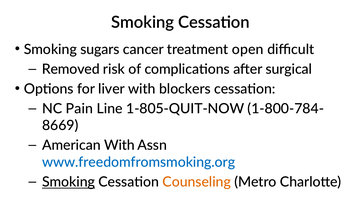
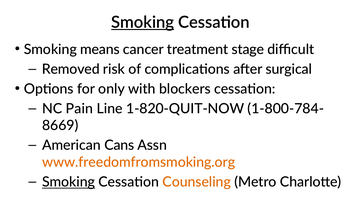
Smoking underline: none -> present (143, 22)
sugars: sugars -> means (100, 49)
open: open -> stage (248, 49)
liver: liver -> only (112, 89)
1-805-QUIT-NOW: 1-805-QUIT-NOW -> 1-820-QUIT-NOW (185, 108)
American With: With -> Cans (119, 145)
www.freedomfromsmoking.org colour: blue -> orange (139, 162)
